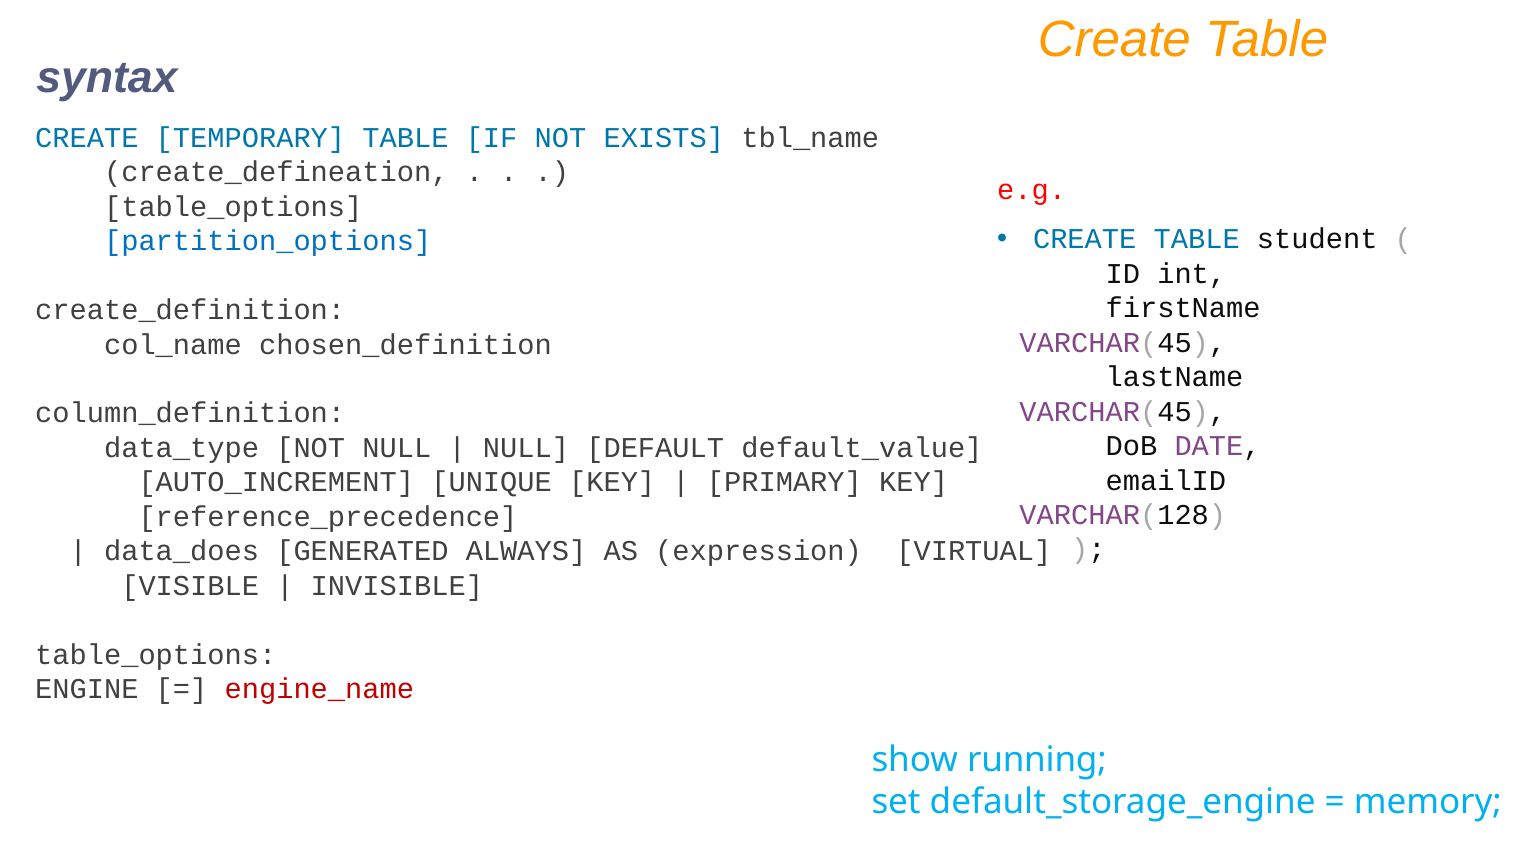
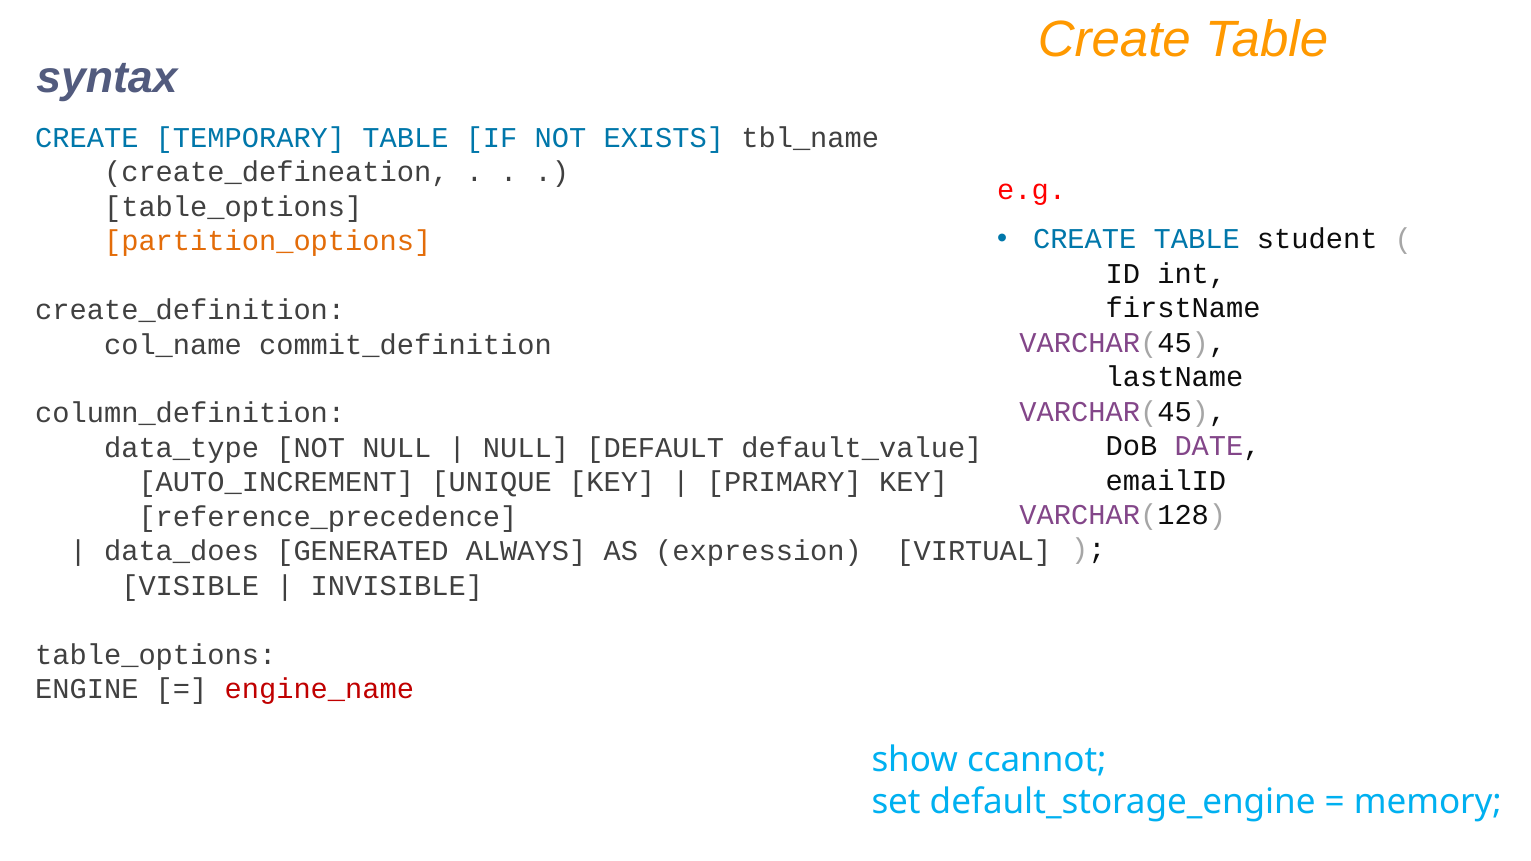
partition_options colour: blue -> orange (268, 241)
chosen_definition: chosen_definition -> commit_definition (405, 345)
running: running -> ccannot (1037, 760)
